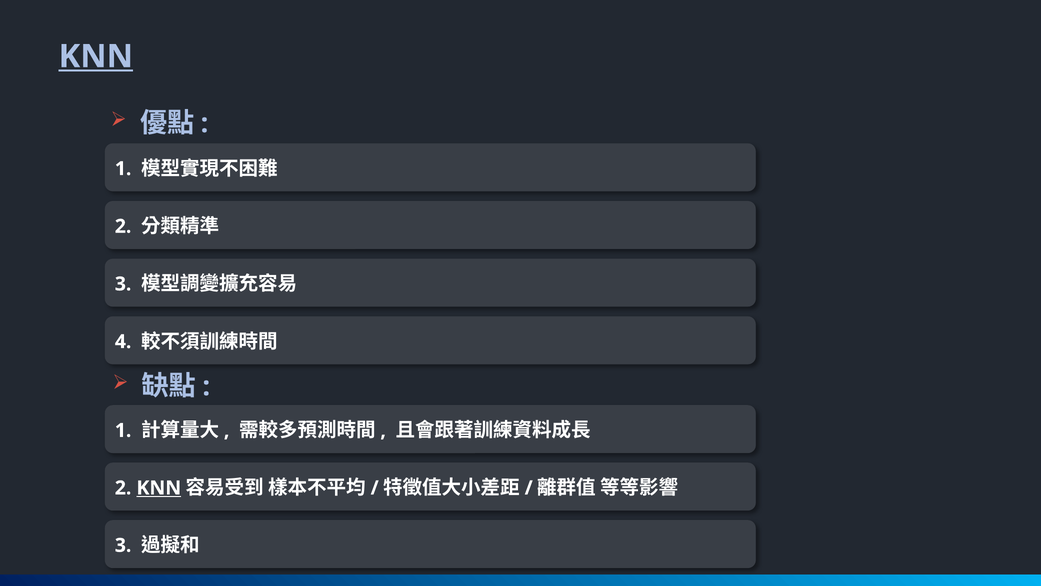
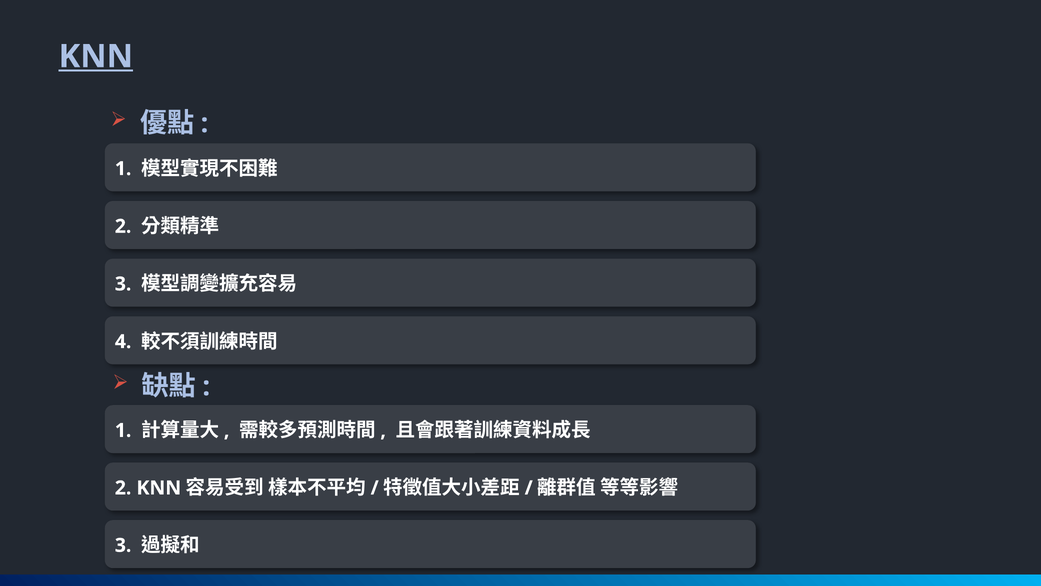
KNN underline: present -> none (159, 488)
